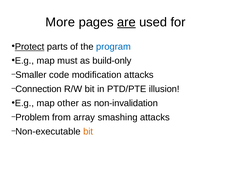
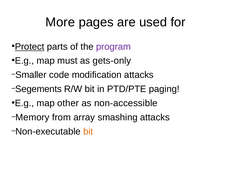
are underline: present -> none (126, 22)
program colour: blue -> purple (113, 47)
build-only: build-only -> gets-only (112, 61)
Connection: Connection -> Segements (39, 89)
illusion: illusion -> paging (164, 89)
non-invalidation: non-invalidation -> non-accessible (126, 103)
Problem: Problem -> Memory (32, 118)
